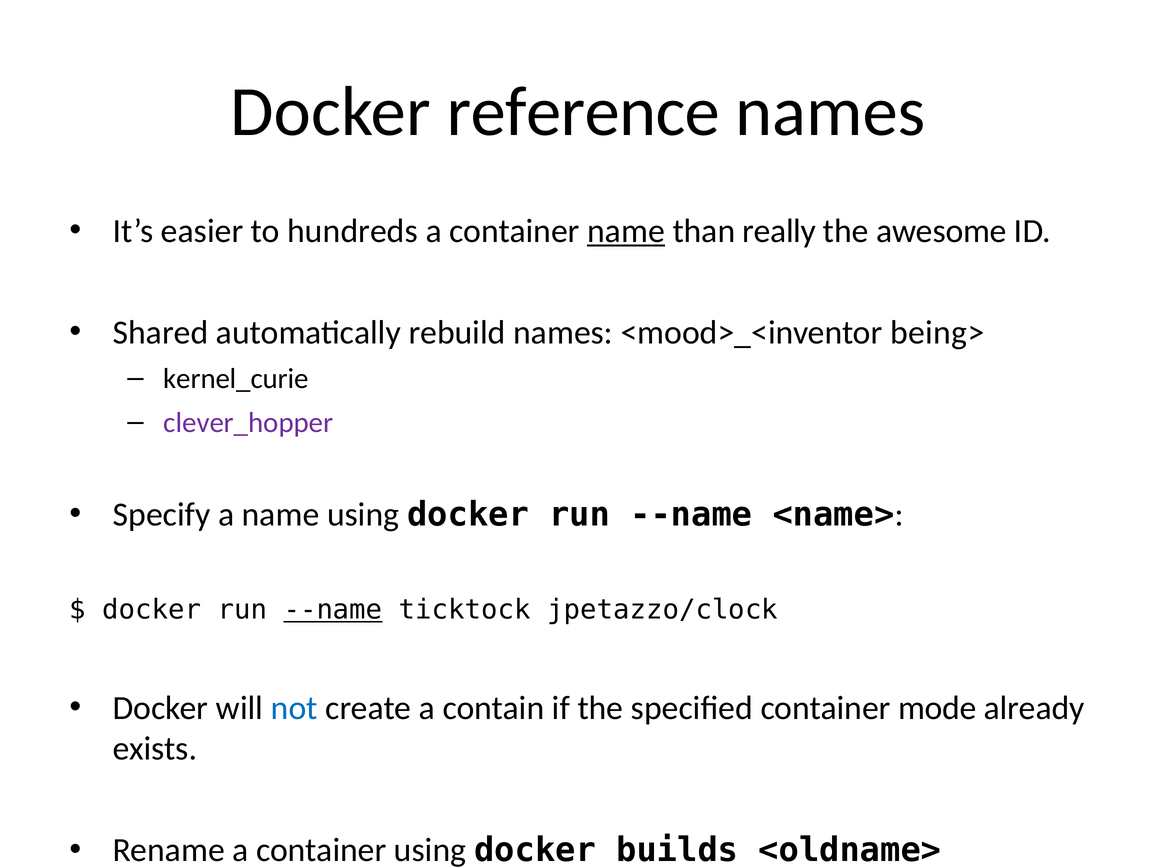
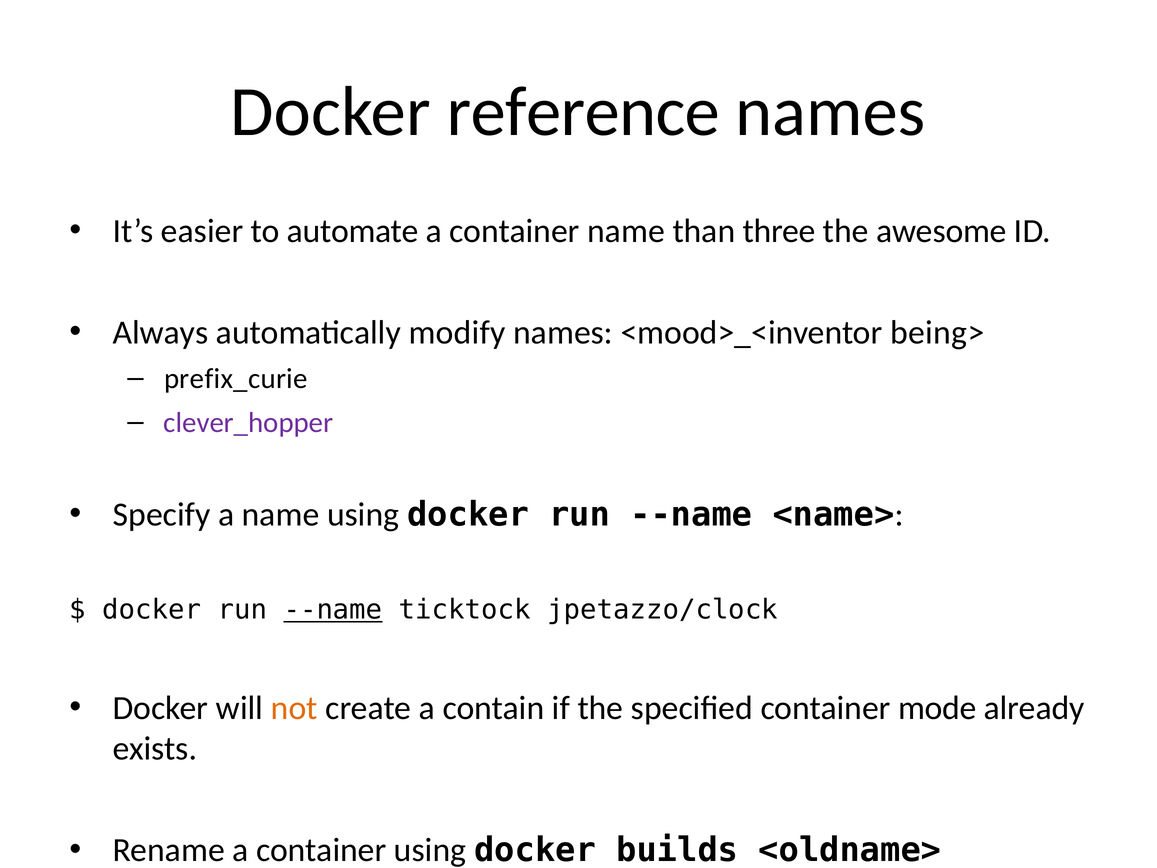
hundreds: hundreds -> automate (353, 231)
name underline: present -> none (626, 231)
really: really -> three (779, 231)
Shared: Shared -> Always (161, 332)
rebuild: rebuild -> modify (457, 332)
kernel_curie: kernel_curie -> prefix_curie (236, 379)
not colour: blue -> orange (294, 708)
